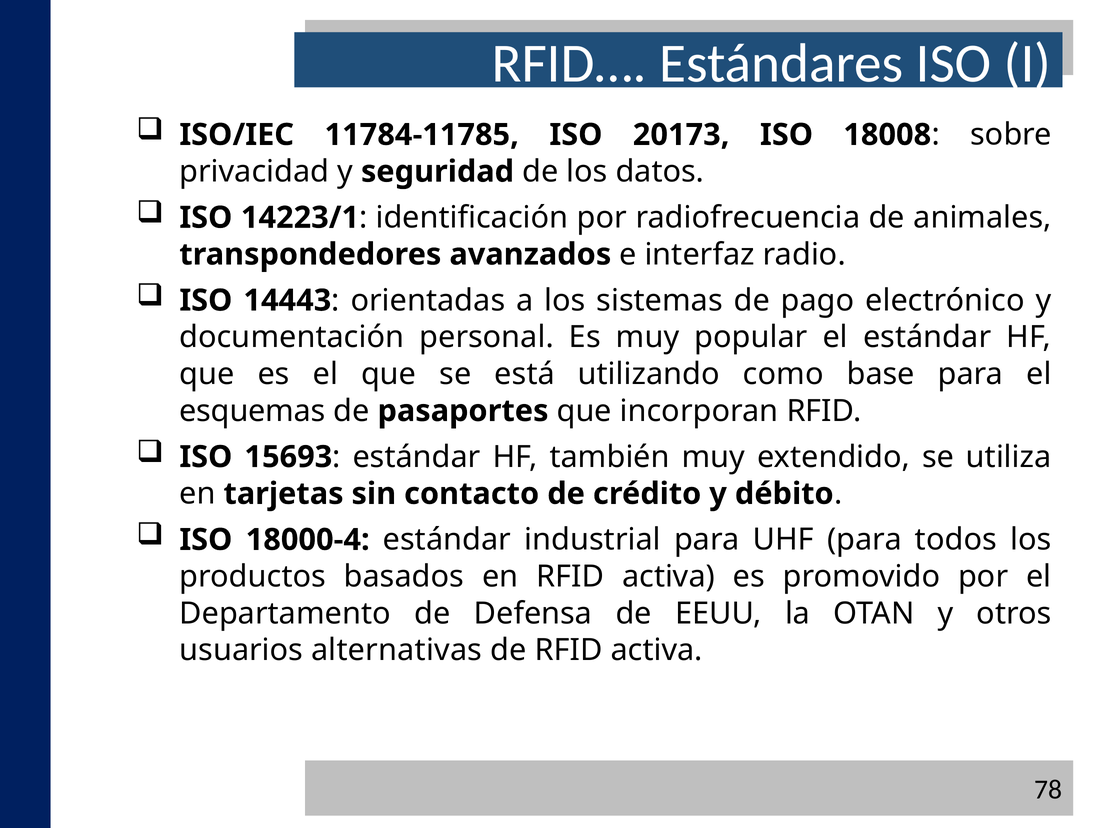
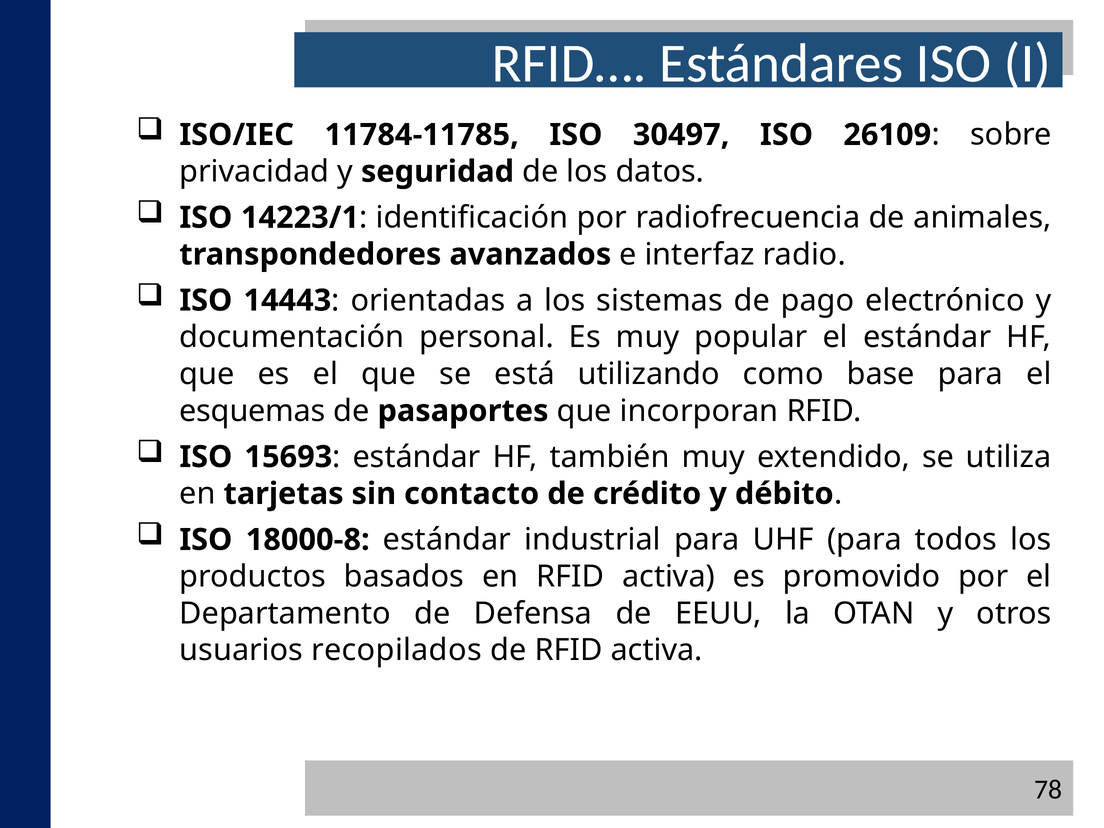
20173: 20173 -> 30497 (681, 135)
18008: 18008 -> 26109 (887, 135)
18000-4: 18000-4 -> 18000-8 (308, 540)
alternativas: alternativas -> recopilados (397, 650)
